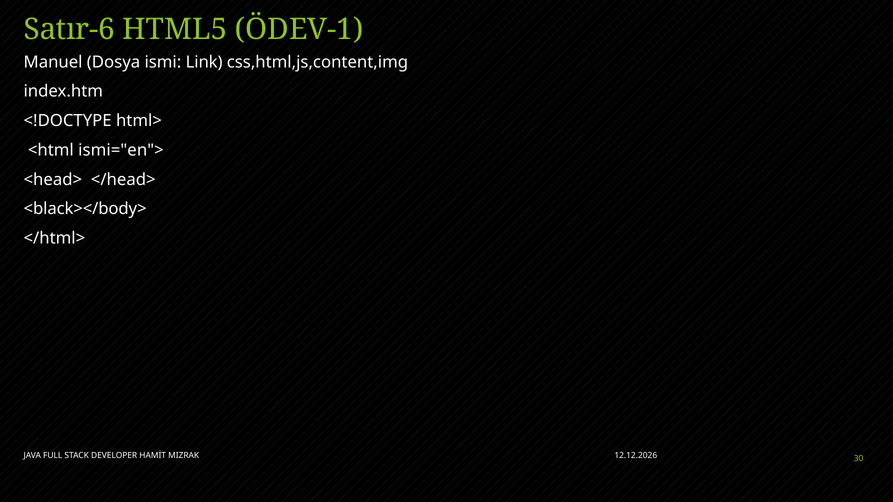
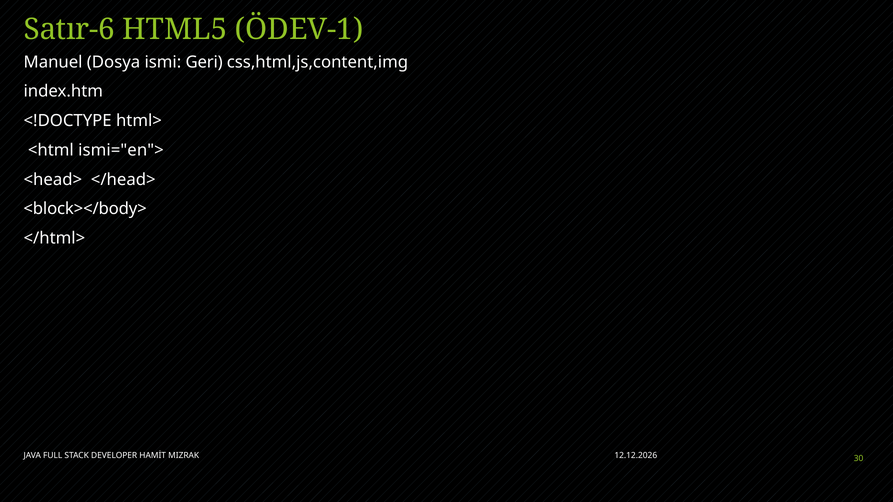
Link: Link -> Geri (204, 62)
<black></body>: <black></body> -> <block></body> (85, 209)
